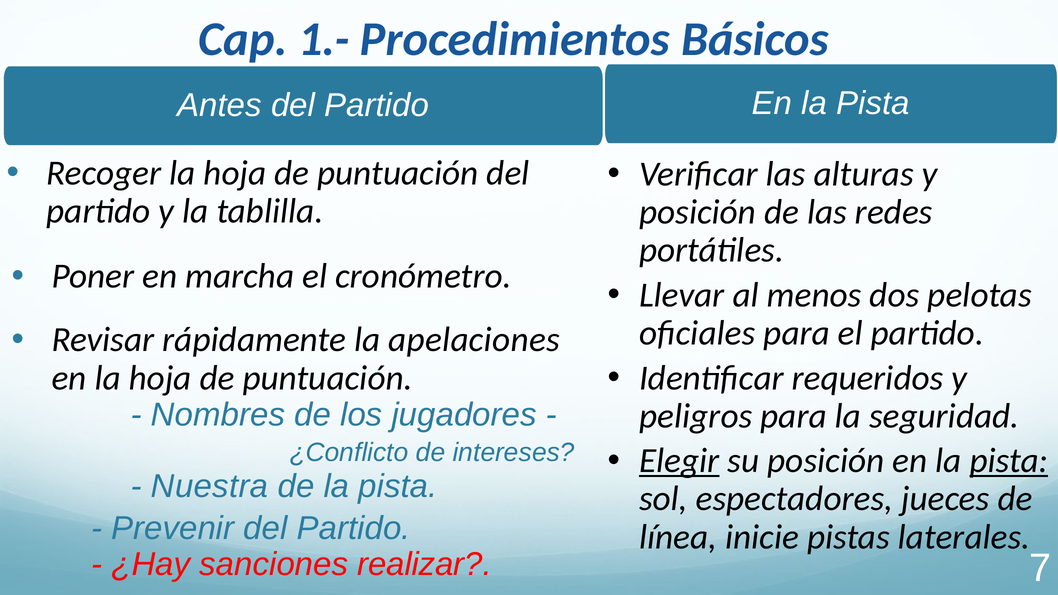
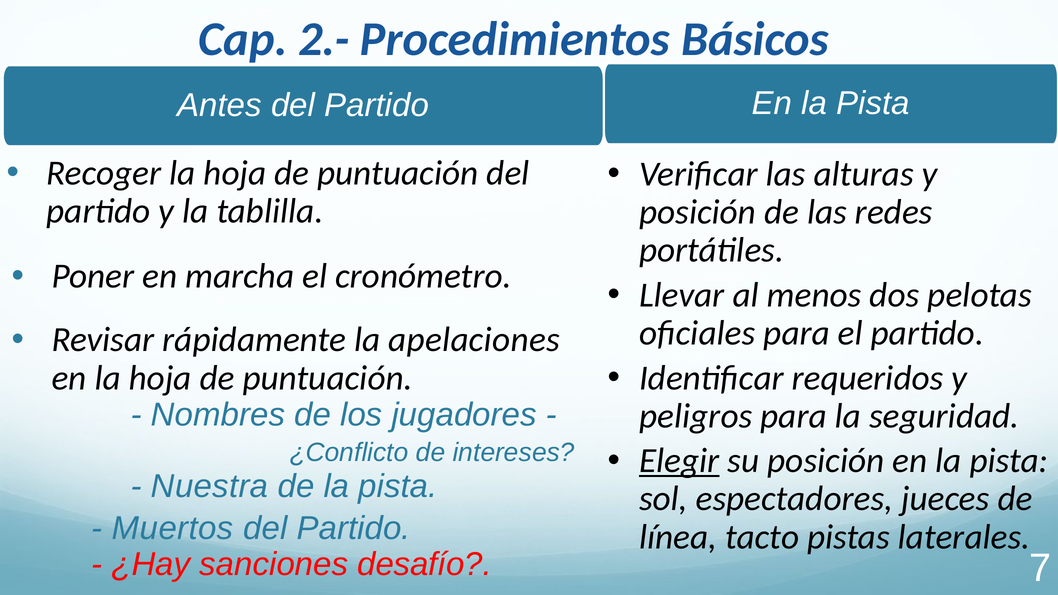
1.-: 1.- -> 2.- (324, 39)
pista underline: present -> none (1009, 461)
Prevenir: Prevenir -> Muertos (173, 529)
inicie: inicie -> tacto (762, 537)
realizar: realizar -> desafío (425, 564)
